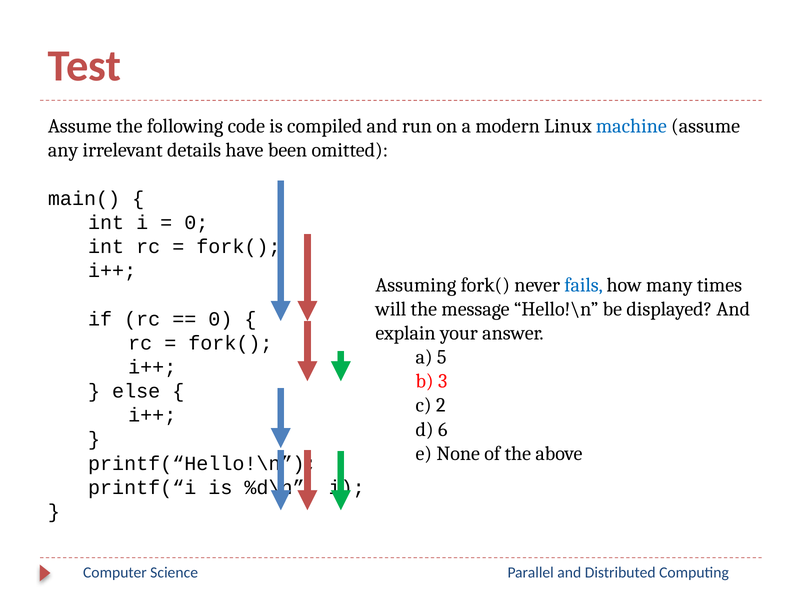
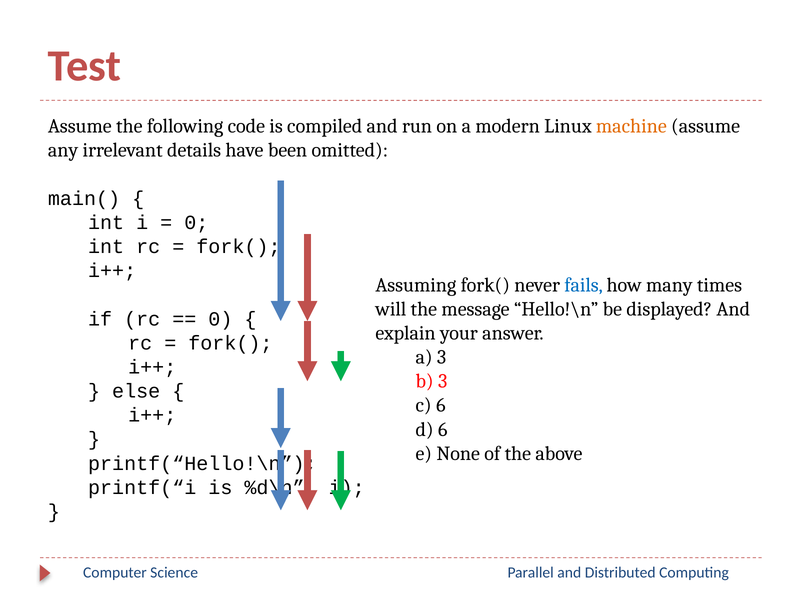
machine colour: blue -> orange (631, 126)
a 5: 5 -> 3 (442, 357)
c 2: 2 -> 6 (441, 405)
